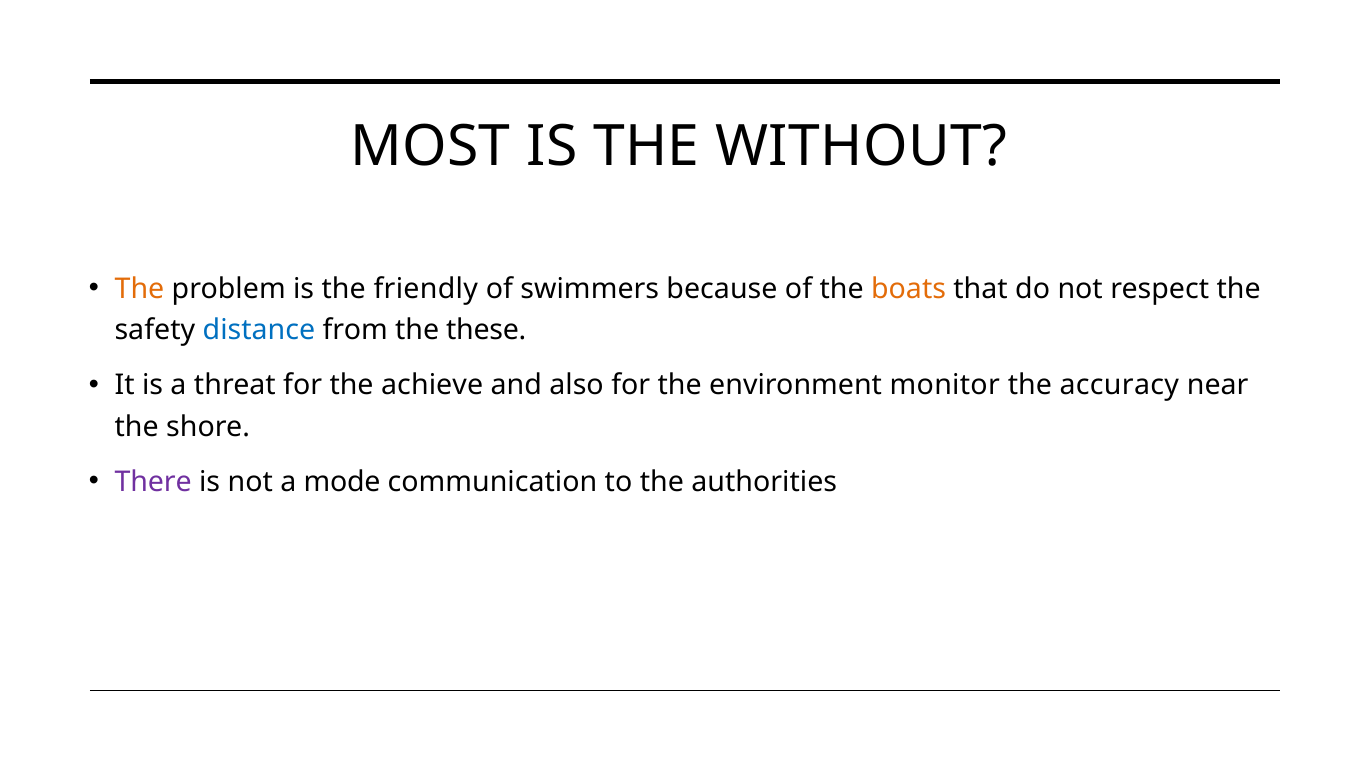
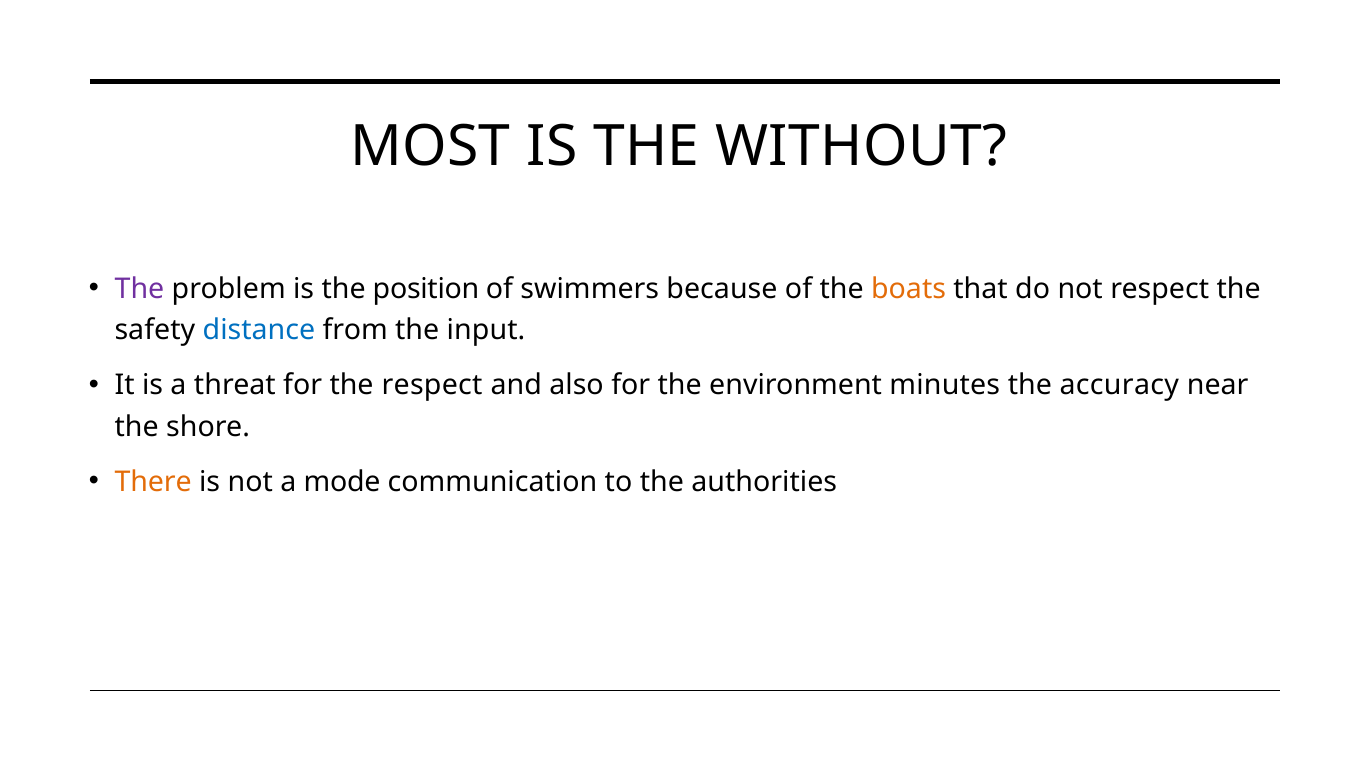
The colour: orange -> purple (140, 289)
friendly: friendly -> position (426, 289)
these: these -> input (486, 330)
the achieve: achieve -> respect (432, 385)
monitor: monitor -> minutes (945, 385)
There colour: purple -> orange (153, 482)
